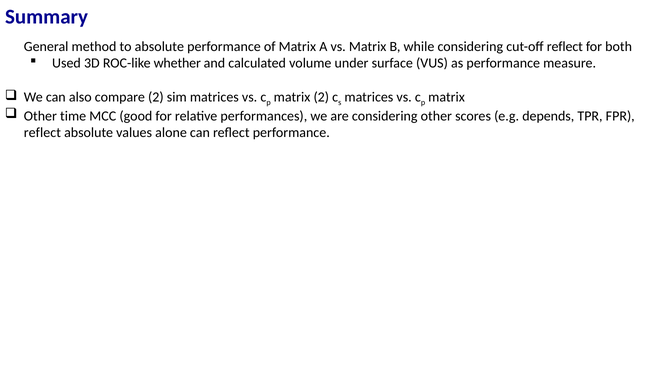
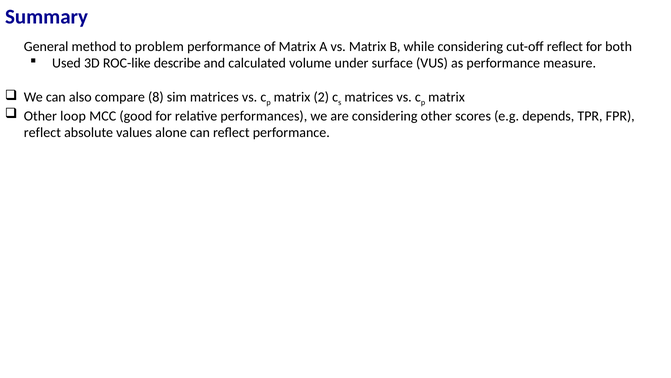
to absolute: absolute -> problem (159, 46)
whether: whether -> describe (177, 63)
compare 2: 2 -> 8 (156, 97)
time: time -> loop (73, 116)
